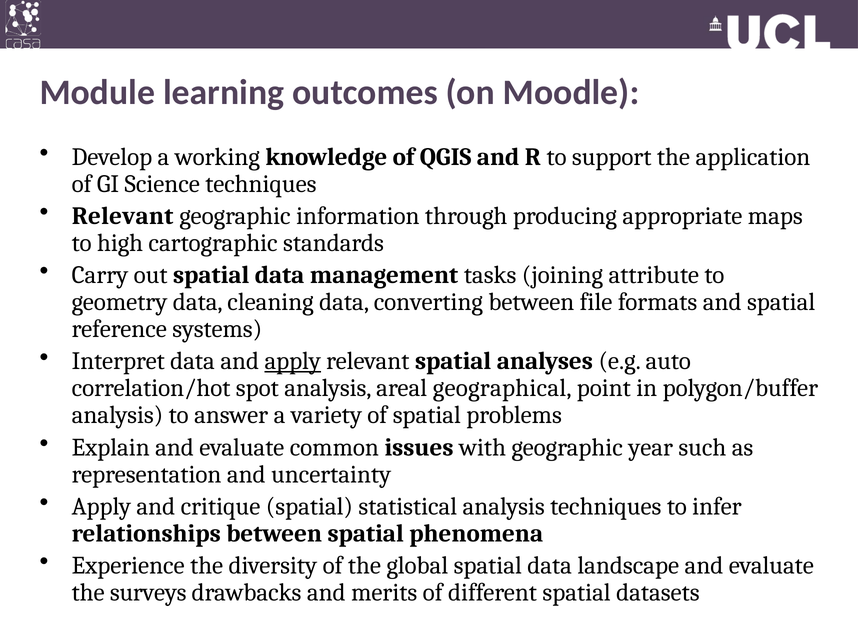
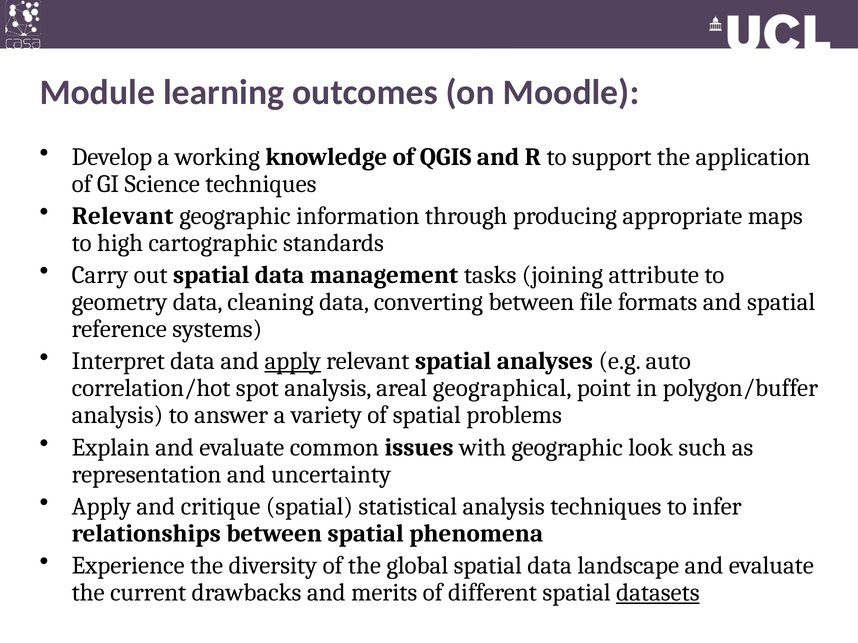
year: year -> look (651, 448)
surveys: surveys -> current (148, 593)
datasets underline: none -> present (658, 593)
